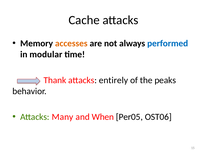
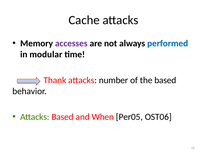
accesses colour: orange -> purple (71, 43)
entirely: entirely -> number (114, 80)
the peaks: peaks -> based (165, 80)
Attacks Many: Many -> Based (63, 117)
